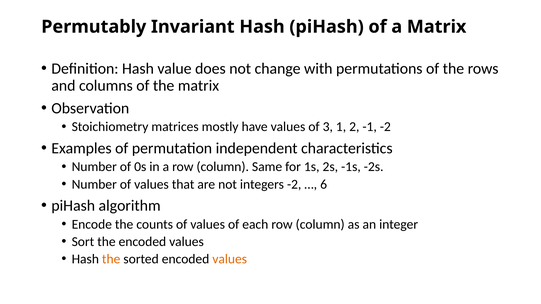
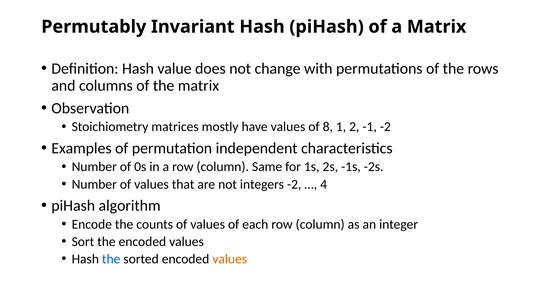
3: 3 -> 8 (328, 127)
6: 6 -> 4 (324, 184)
the colour: orange -> blue (111, 259)
